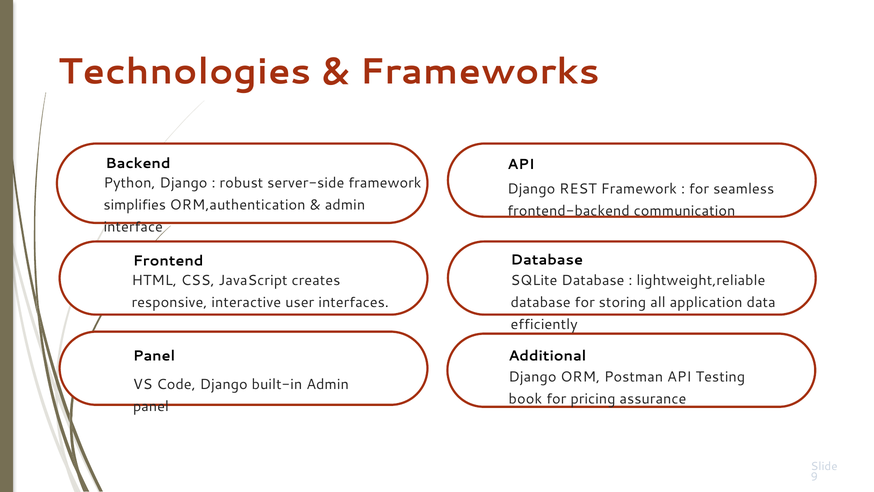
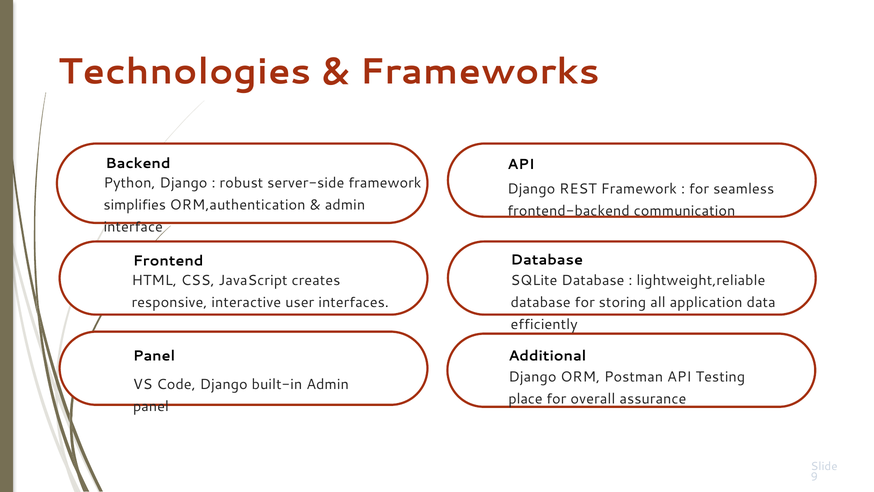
book: book -> place (525, 399)
pricing: pricing -> overall (593, 399)
